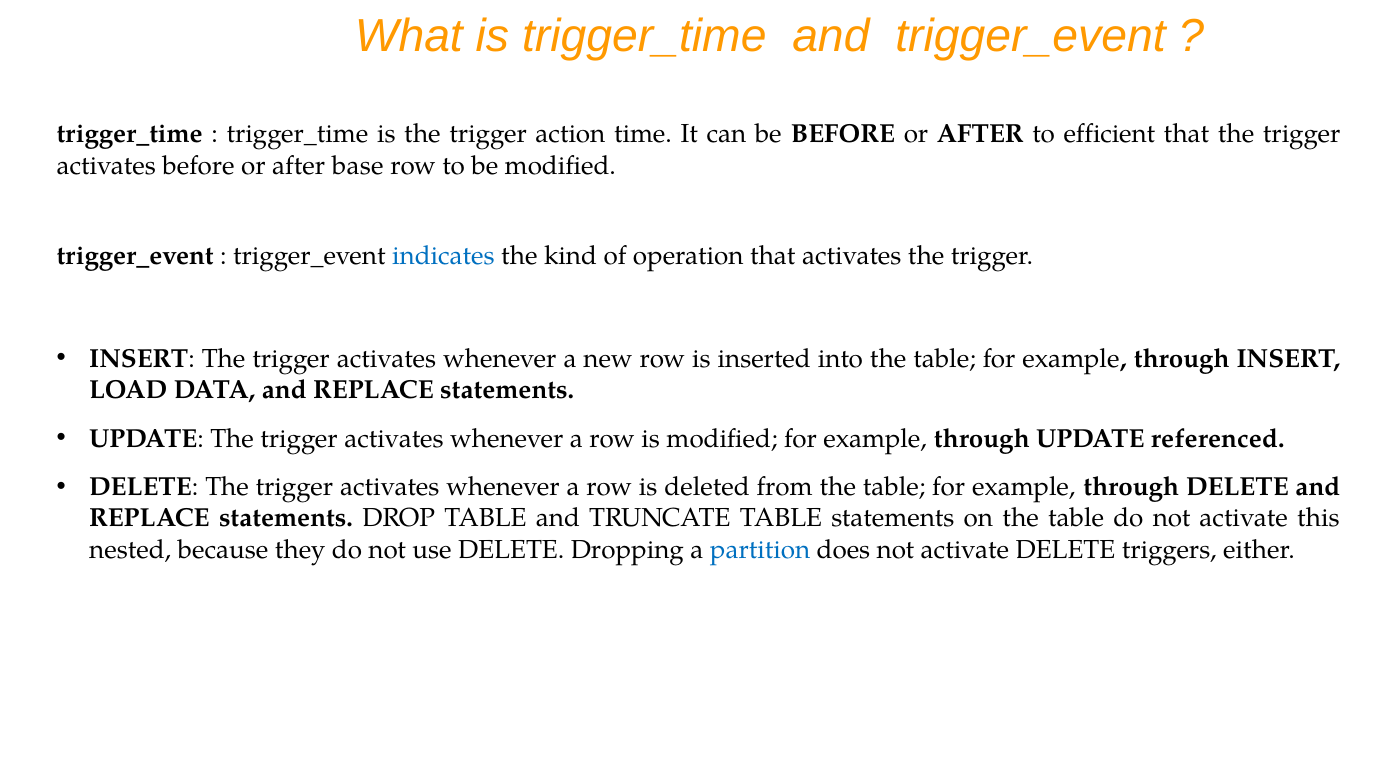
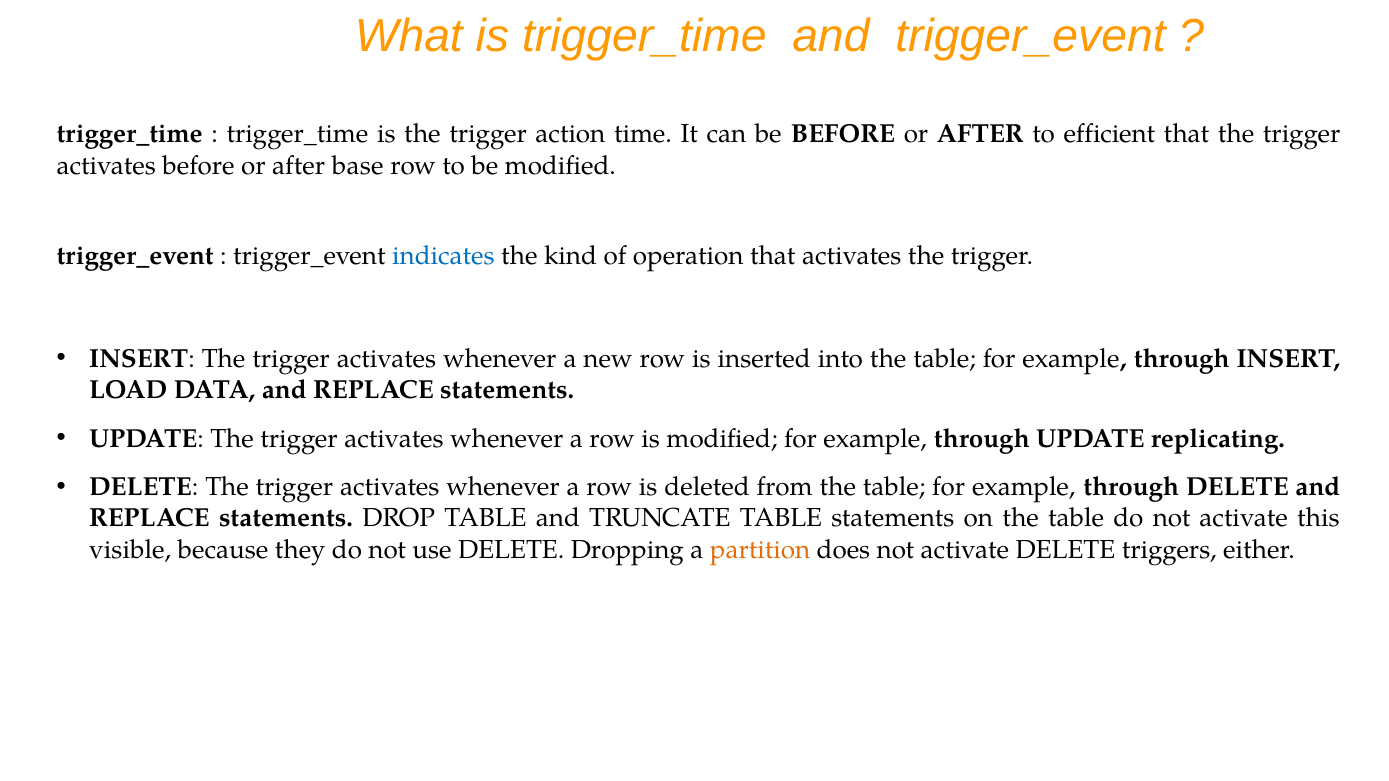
referenced: referenced -> replicating (1218, 439)
nested: nested -> visible (130, 550)
partition colour: blue -> orange (760, 550)
